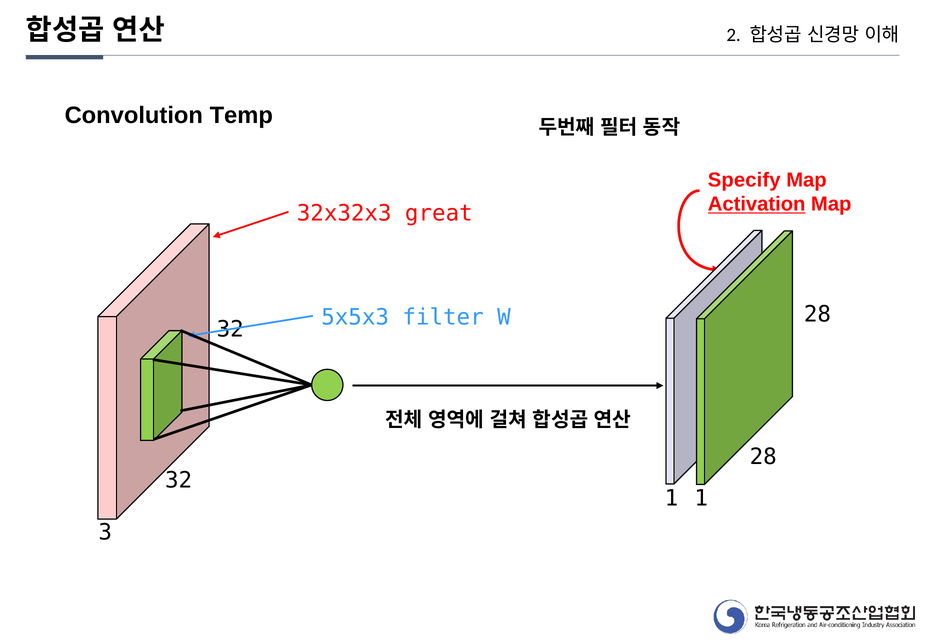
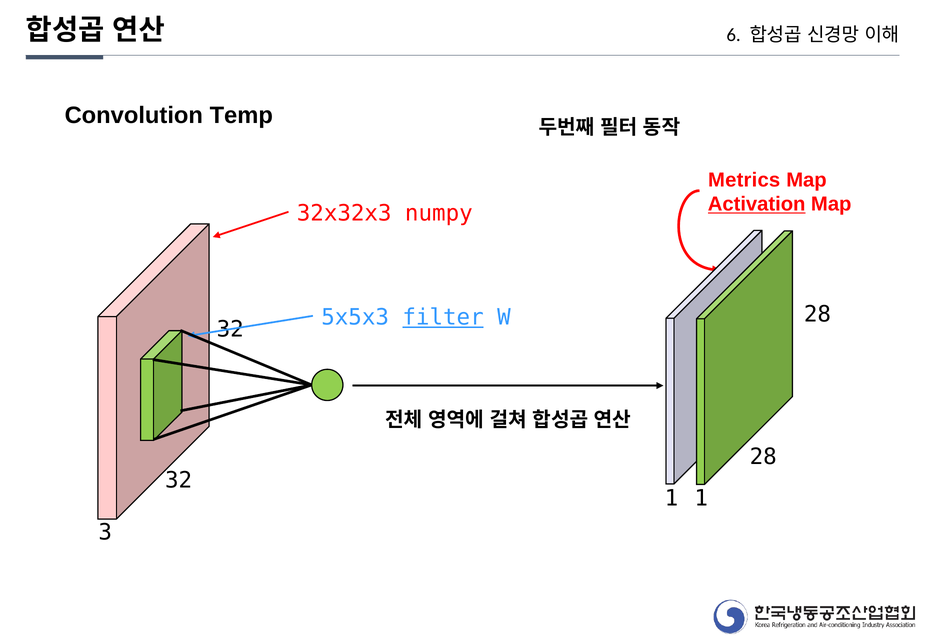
2: 2 -> 6 (734, 35)
Specify: Specify -> Metrics (744, 180)
great: great -> numpy (439, 213)
filter underline: none -> present (443, 318)
